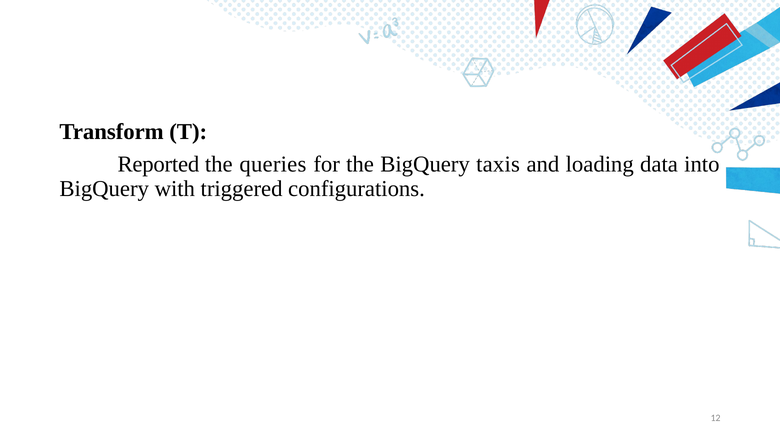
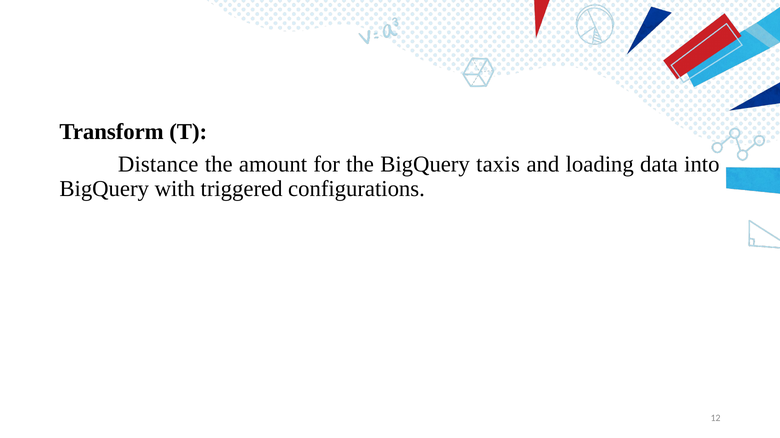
Reported: Reported -> Distance (158, 165)
queries: queries -> amount (273, 165)
